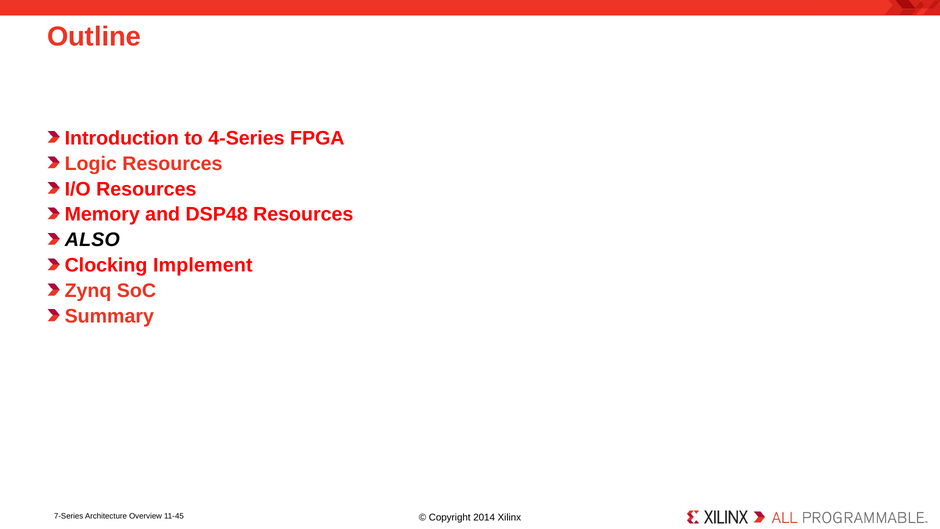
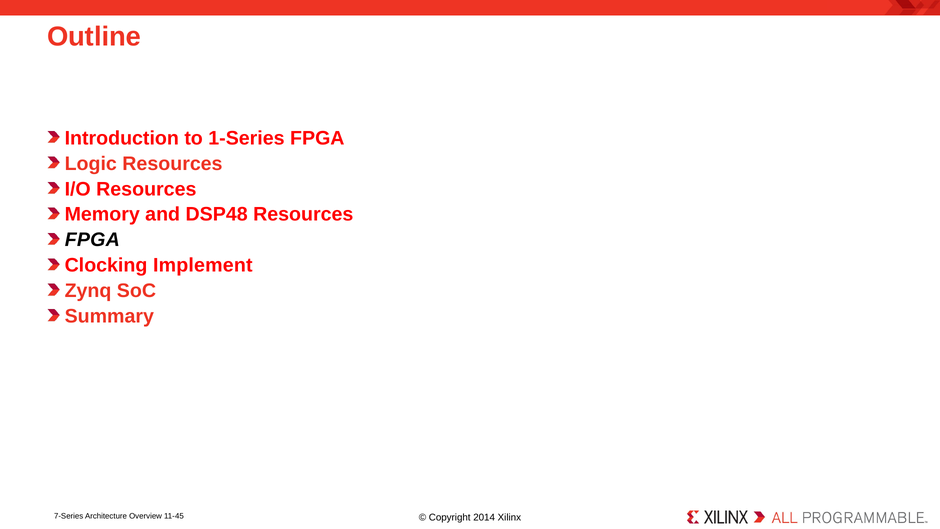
4-Series: 4-Series -> 1-Series (246, 138)
ALSO: ALSO -> FPGA (92, 240)
